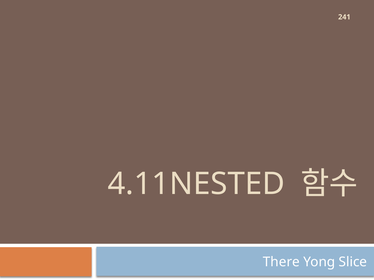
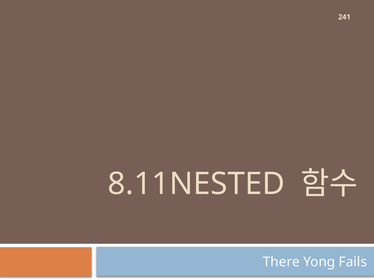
4.11NESTED: 4.11NESTED -> 8.11NESTED (196, 184)
Slice: Slice -> Fails (353, 262)
